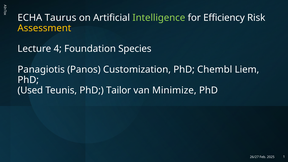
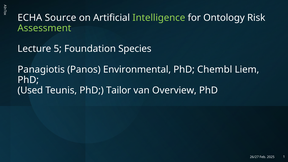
Taurus: Taurus -> Source (61, 18)
Efficiency: Efficiency -> Ontology (224, 18)
Assessment colour: yellow -> light green (44, 28)
4: 4 -> 5 (58, 49)
Customization: Customization -> Environmental (137, 70)
Minimize: Minimize -> Overview (174, 90)
